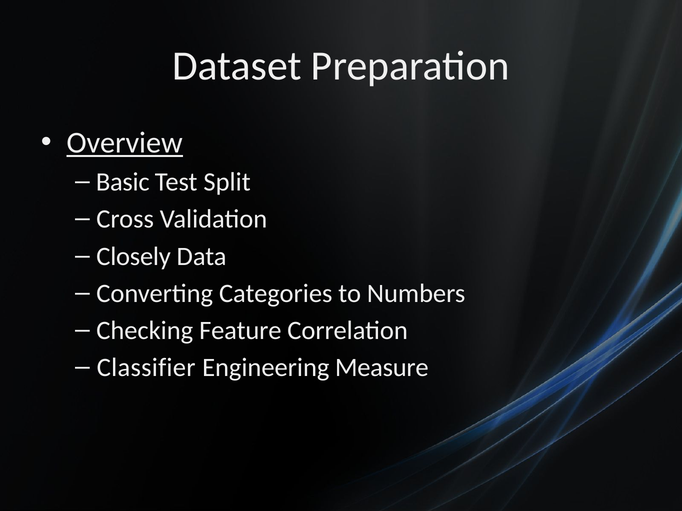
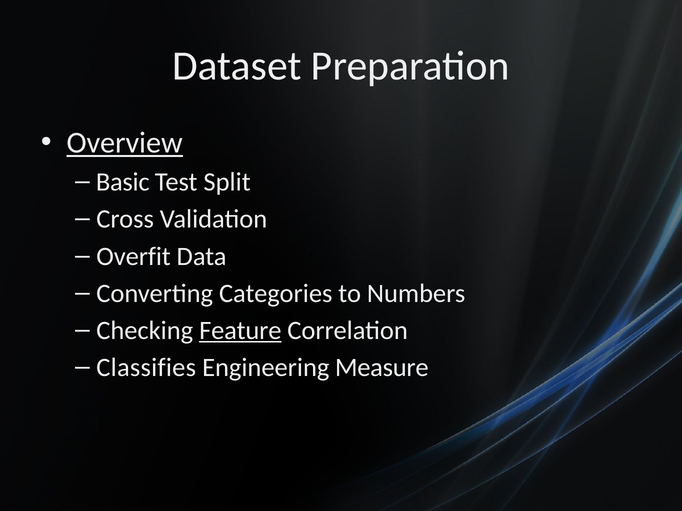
Closely: Closely -> Overfit (134, 257)
Feature underline: none -> present (240, 331)
Classifier: Classifier -> Classifies (146, 368)
